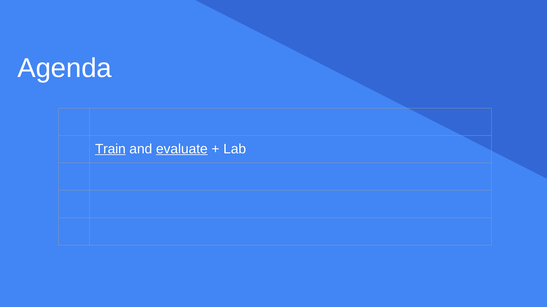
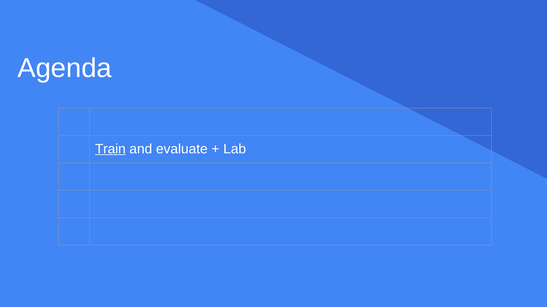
evaluate underline: present -> none (182, 149)
